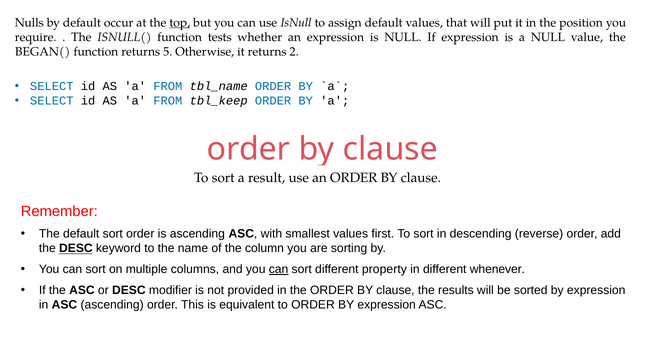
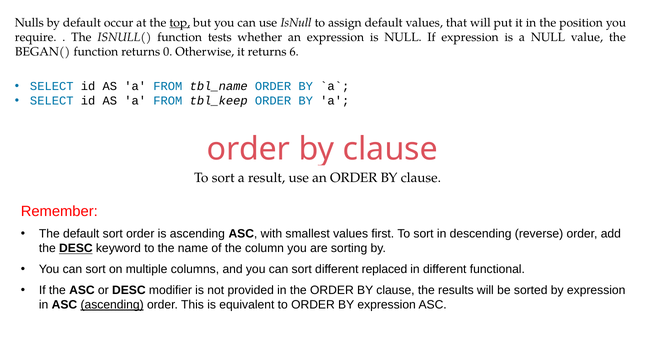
5: 5 -> 0 (168, 52)
2: 2 -> 6 (294, 52)
can underline: present -> none (279, 269)
property: property -> replaced (384, 269)
whenever: whenever -> functional (497, 269)
ascending underline: none -> present (112, 305)
